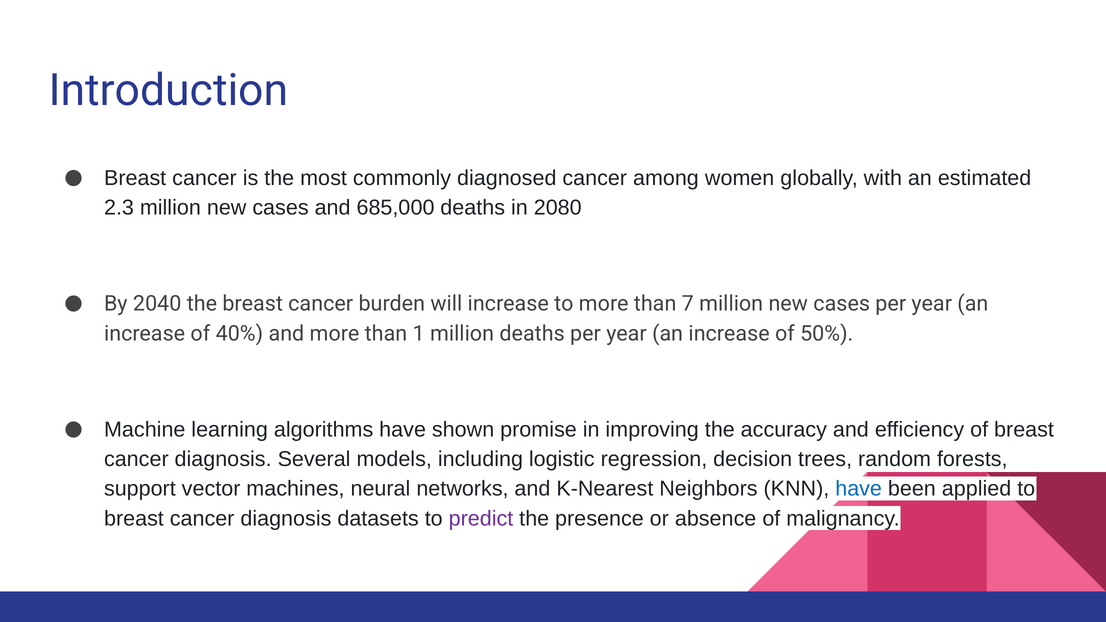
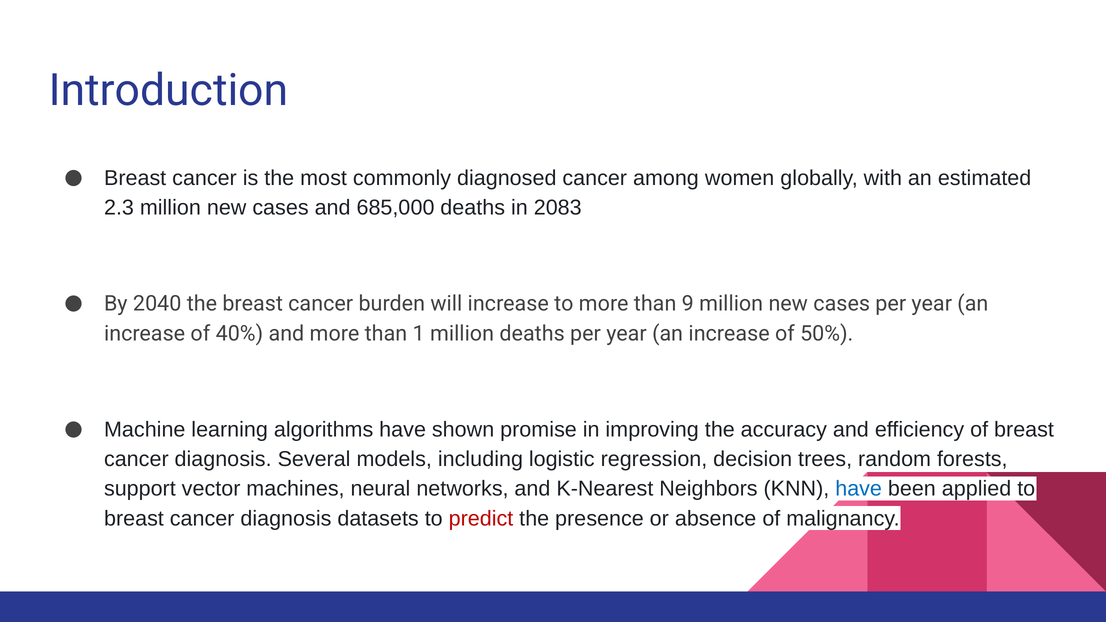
2080: 2080 -> 2083 (558, 208)
7: 7 -> 9 (688, 304)
predict colour: purple -> red (481, 519)
